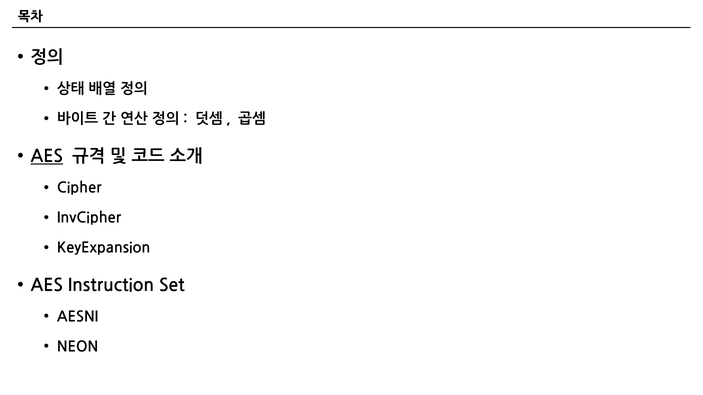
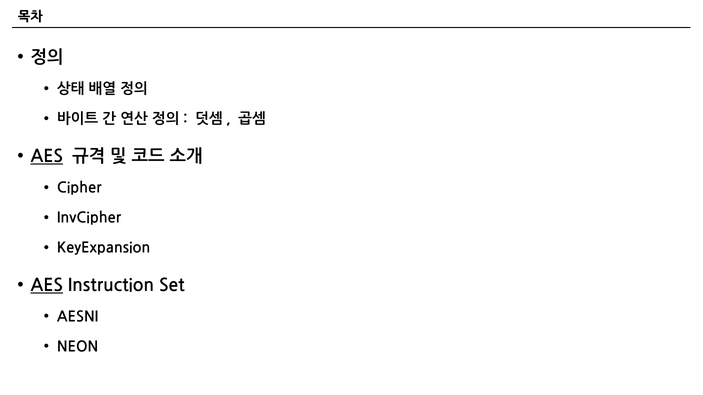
AES underline: none -> present (47, 286)
